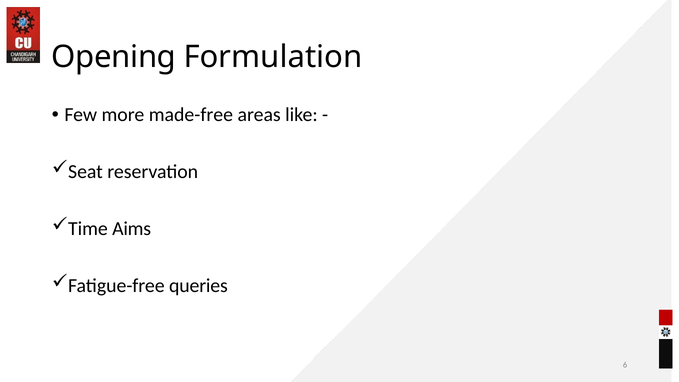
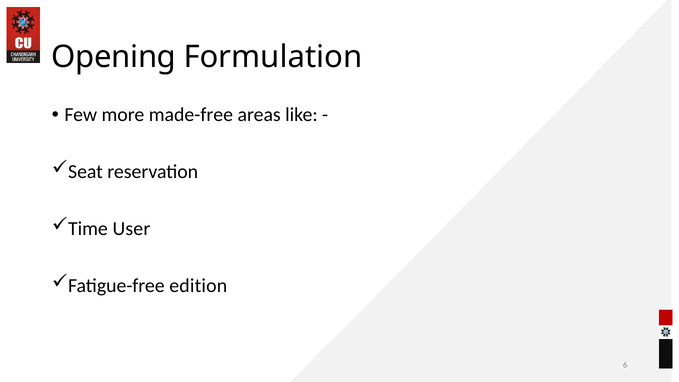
Aims: Aims -> User (131, 229)
queries: queries -> edition (198, 286)
